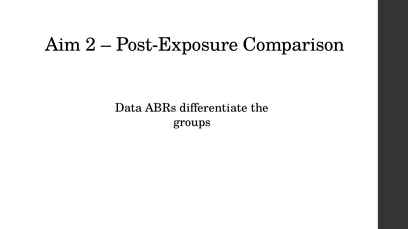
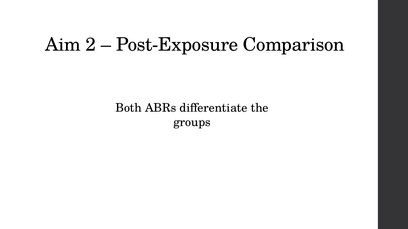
Data: Data -> Both (129, 108)
